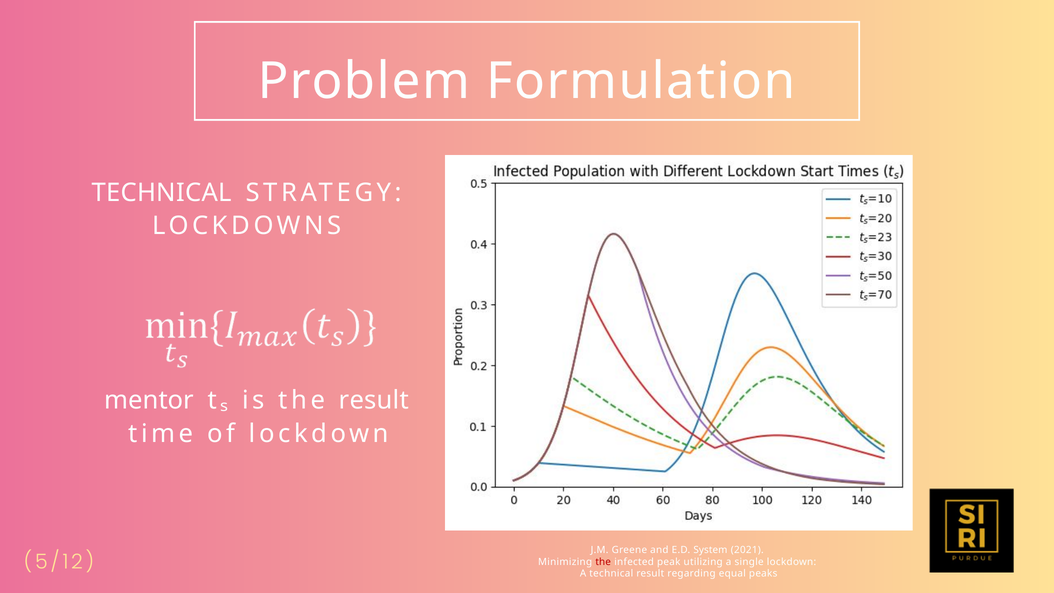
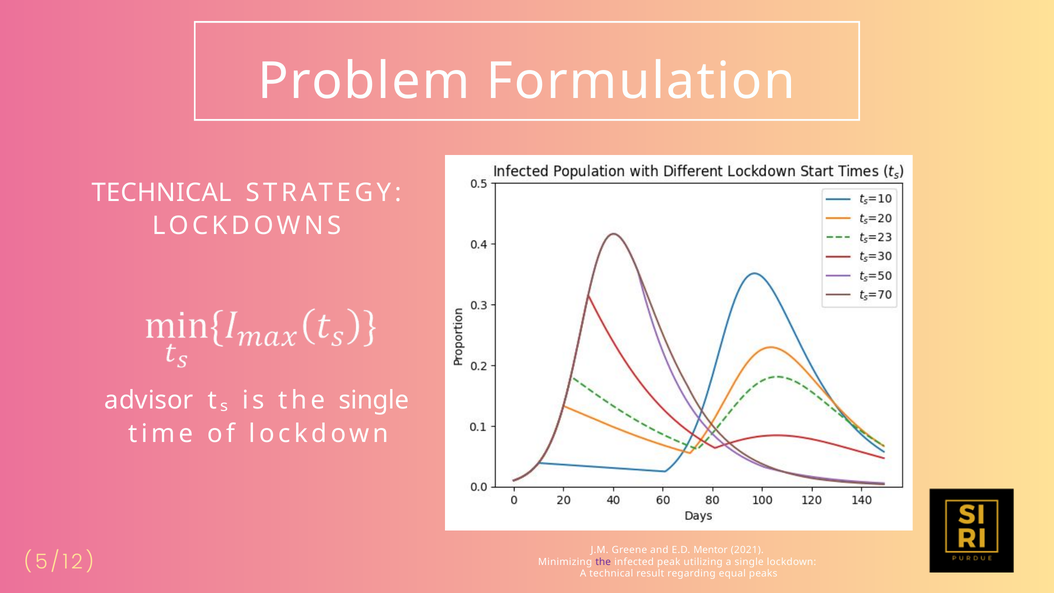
mentor: mentor -> advisor (149, 400)
the result: result -> single (374, 400)
System: System -> Mentor (711, 550)
the colour: red -> purple (603, 562)
